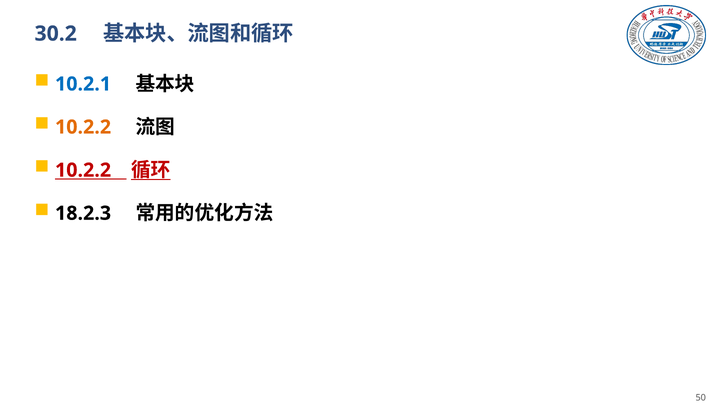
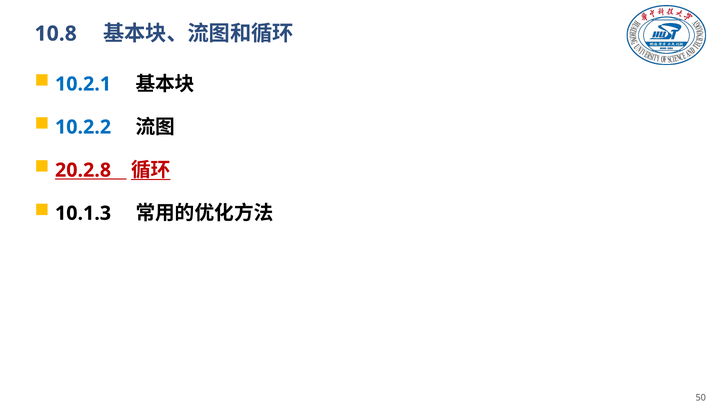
30.2: 30.2 -> 10.8 (56, 34)
10.2.2 colour: orange -> blue (83, 127)
10.2.2: 10.2.2 -> 20.2.8 (83, 170)
18.2.3: 18.2.3 -> 10.1.3 (83, 213)
